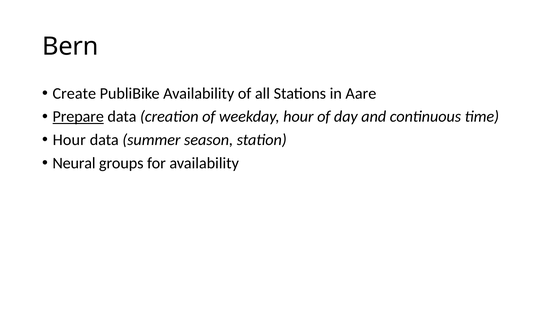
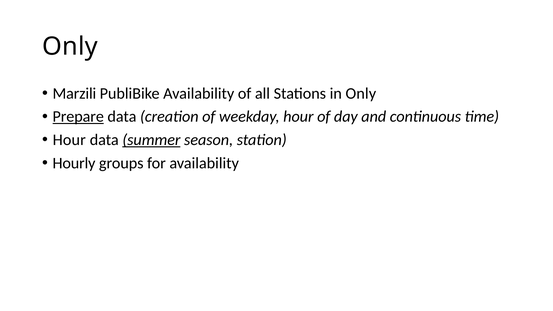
Bern: Bern -> Only (70, 46)
Create: Create -> Marzili (74, 93)
in Aare: Aare -> Only (361, 93)
summer underline: none -> present (151, 140)
Neural: Neural -> Hourly (74, 163)
